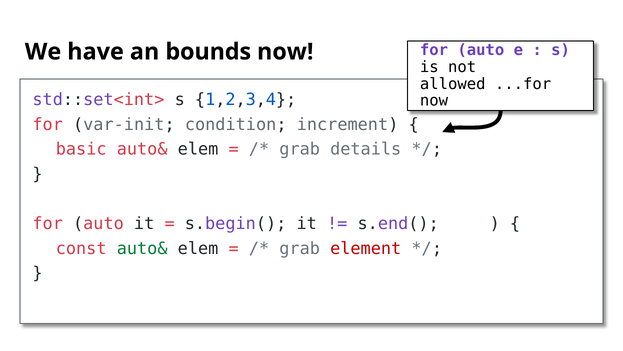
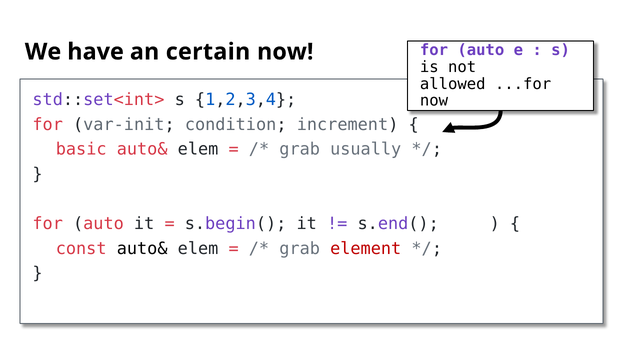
bounds: bounds -> certain (208, 52)
details: details -> usually (366, 149)
auto& colour: green -> black (142, 248)
